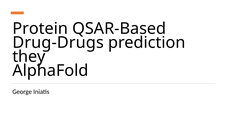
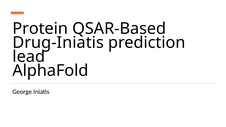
Drug-Drugs: Drug-Drugs -> Drug-Iniatis (58, 43)
they: they -> lead (29, 57)
